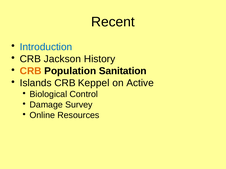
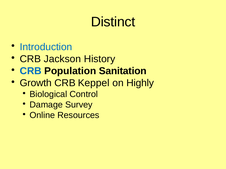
Recent: Recent -> Distinct (113, 22)
CRB colour: orange -> blue (31, 71)
Islands: Islands -> Growth (36, 83)
Active: Active -> Highly (140, 83)
